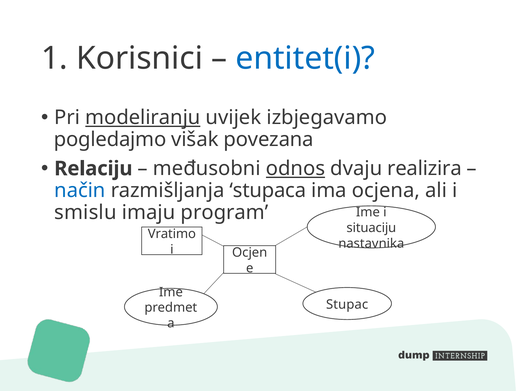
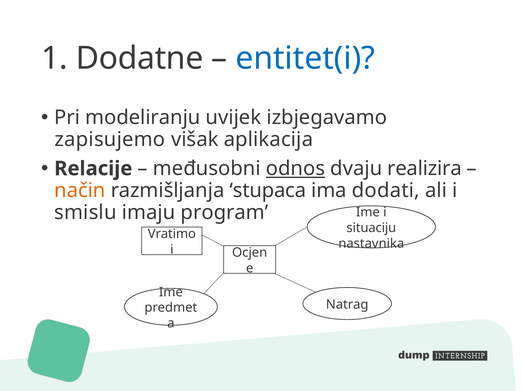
Korisnici: Korisnici -> Dodatne (140, 58)
modeliranju underline: present -> none (143, 118)
pogledajmo: pogledajmo -> zapisujemo (110, 140)
povezana: povezana -> aplikacija (268, 140)
Relaciju: Relaciju -> Relacije (93, 169)
način colour: blue -> orange (80, 191)
ocjena: ocjena -> dodati (386, 191)
Stupac: Stupac -> Natrag (347, 305)
